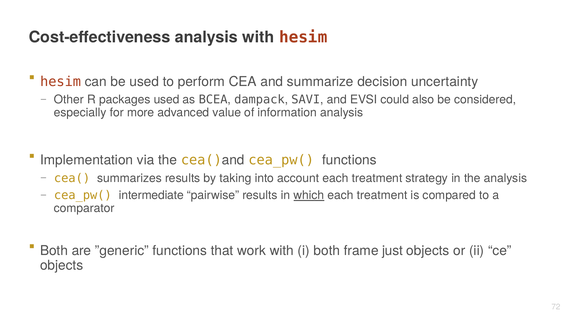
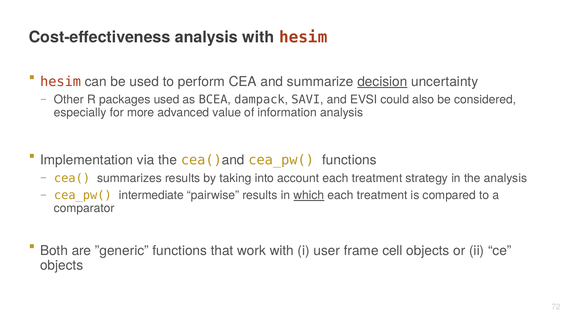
decision underline: none -> present (382, 82)
i both: both -> user (327, 251)
just: just -> cell (392, 251)
